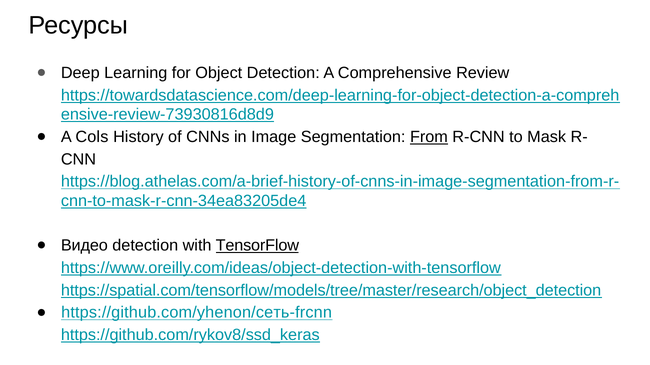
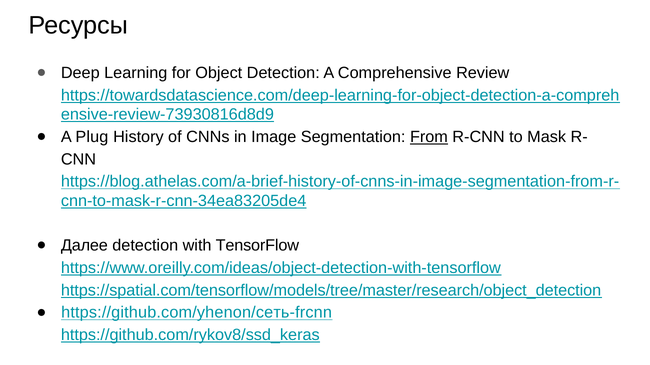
Cols: Cols -> Plug (92, 137)
Видео: Видео -> Далее (84, 246)
TensorFlow underline: present -> none (257, 246)
